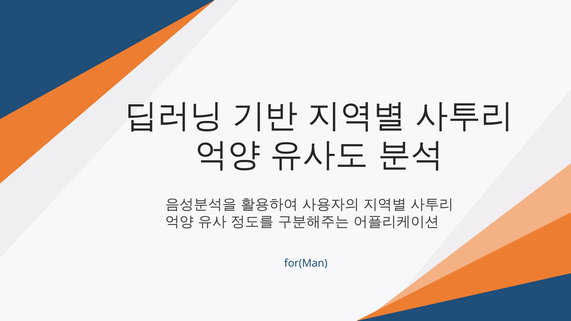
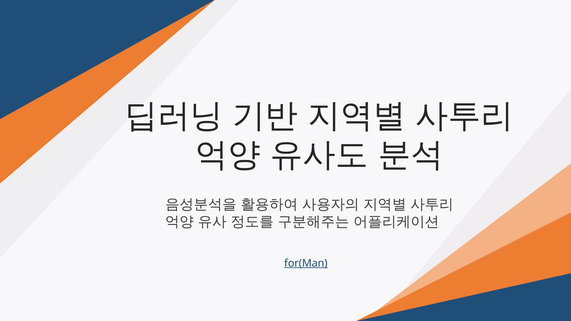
for(Man underline: none -> present (306, 263)
